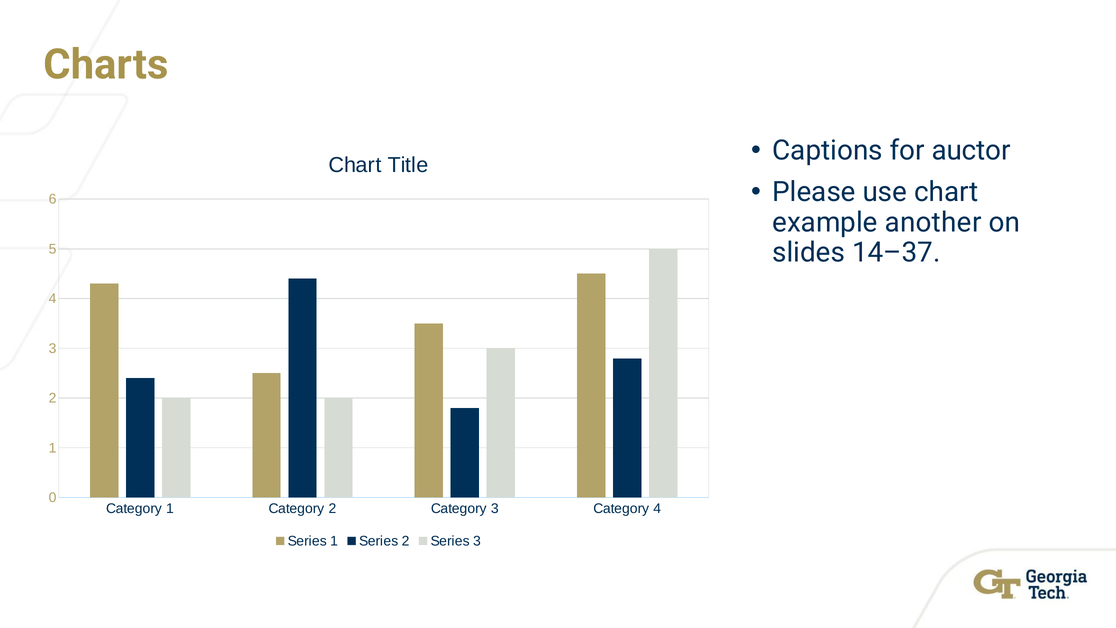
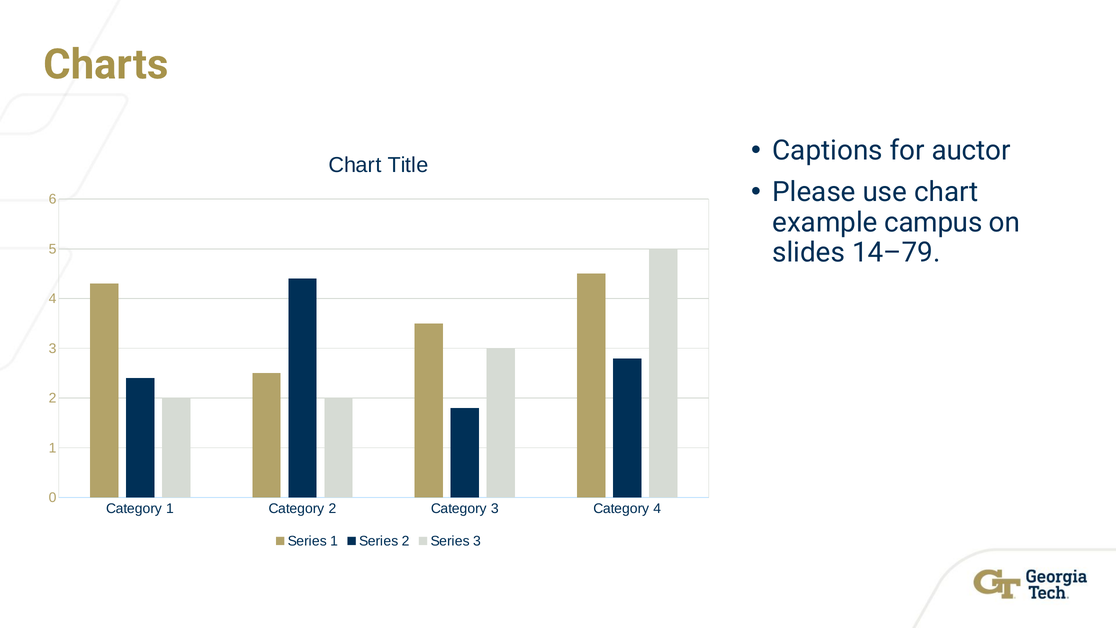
another: another -> campus (933, 222)
14–37: 14–37 -> 14–79 (896, 252)
